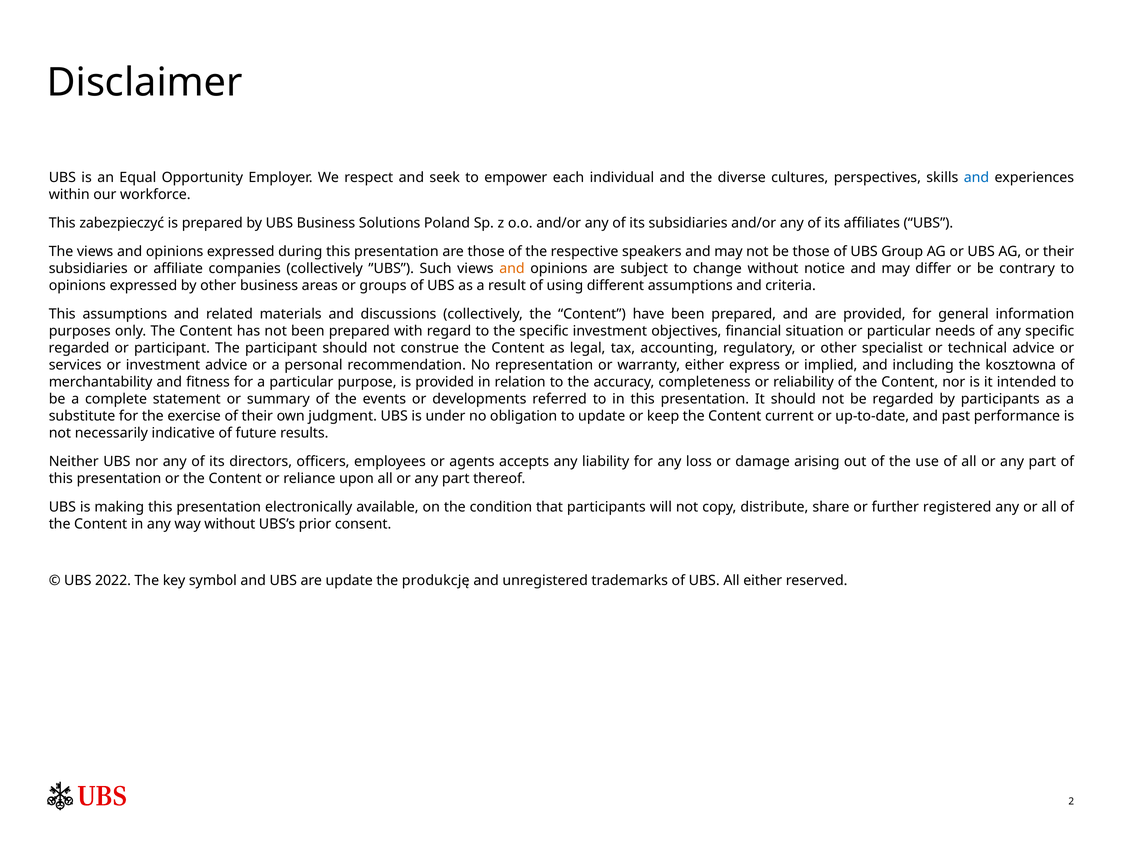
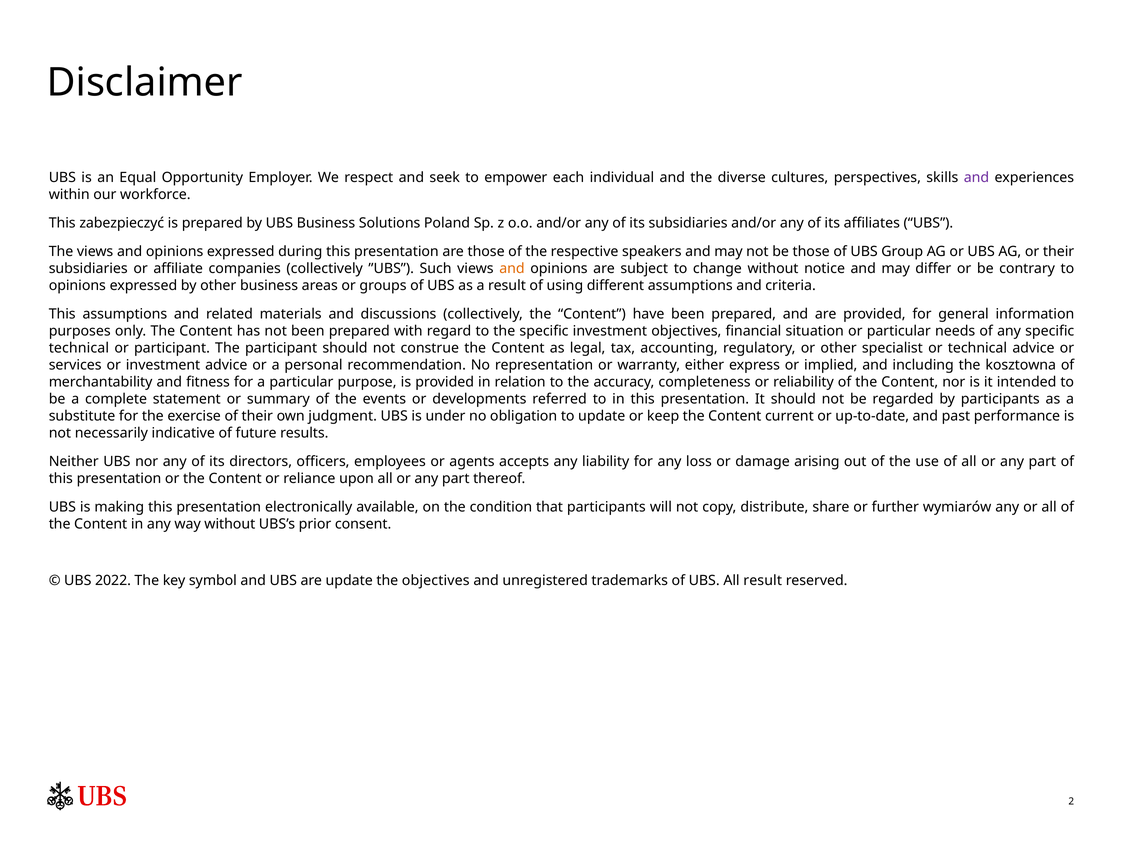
and colour: blue -> purple (976, 178)
regarded: regarded -> technical (79, 348)
registered: registered -> wymiarów (957, 507)
the produkcję: produkcję -> objectives (436, 581)
All either: either -> result (763, 581)
